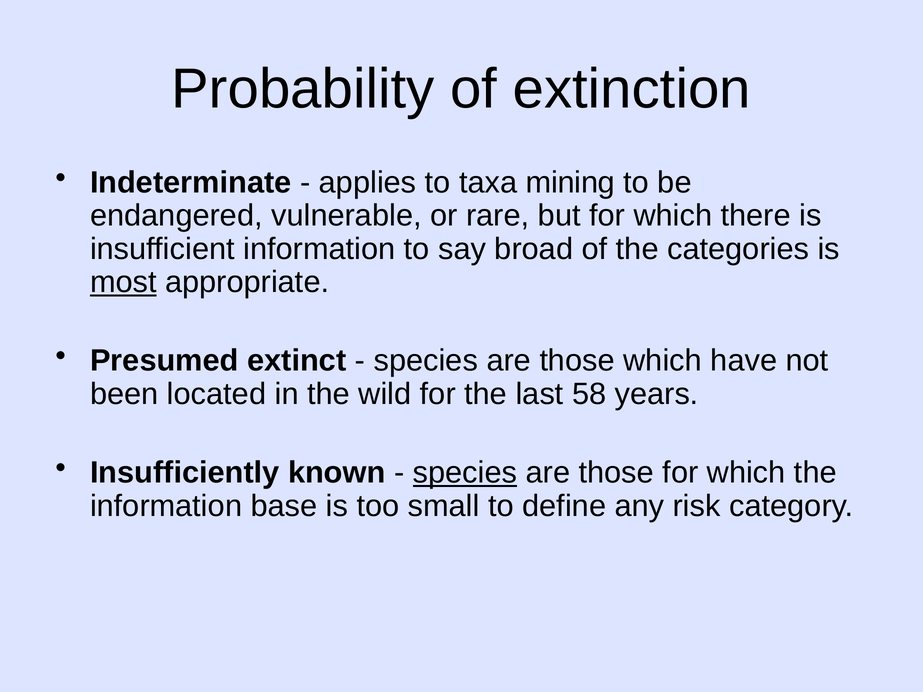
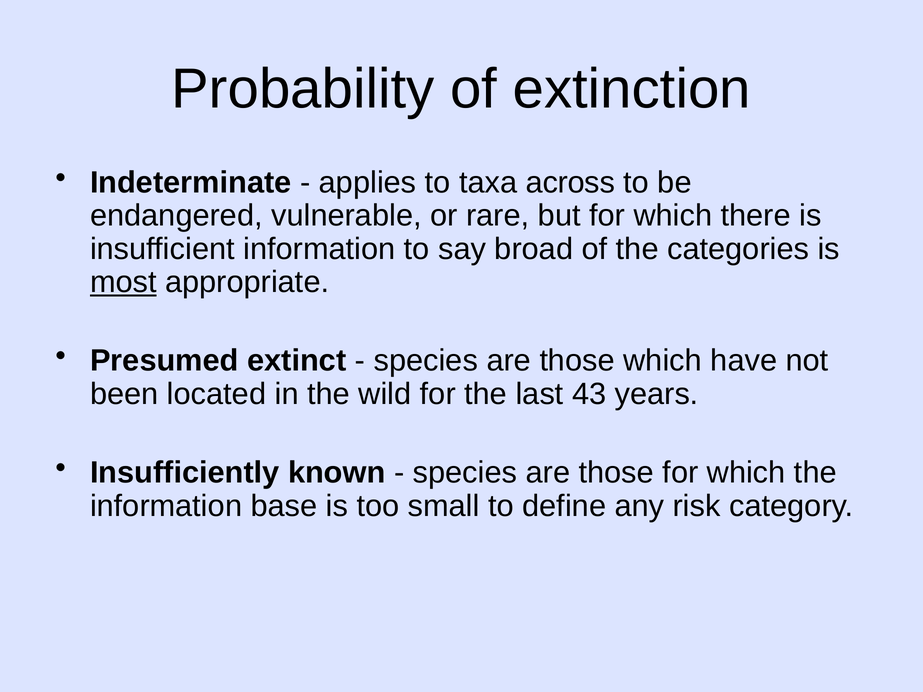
mining: mining -> across (570, 183)
58: 58 -> 43 (589, 394)
species underline: present -> none (465, 473)
